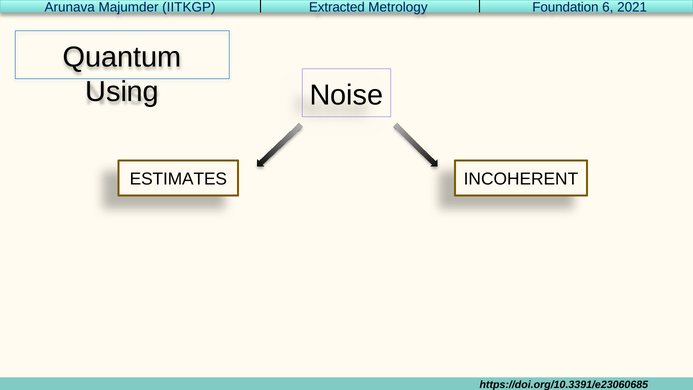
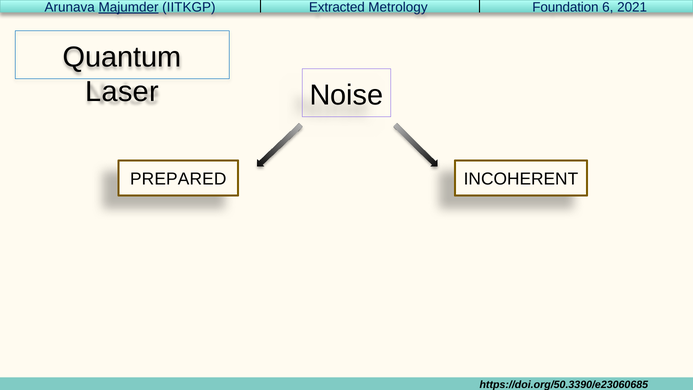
Majumder underline: none -> present (129, 7)
Using: Using -> Laser (122, 92)
ESTIMATES: ESTIMATES -> PREPARED (178, 179)
https://doi.org/10.3391/e23060685: https://doi.org/10.3391/e23060685 -> https://doi.org/50.3390/e23060685 (564, 384)
